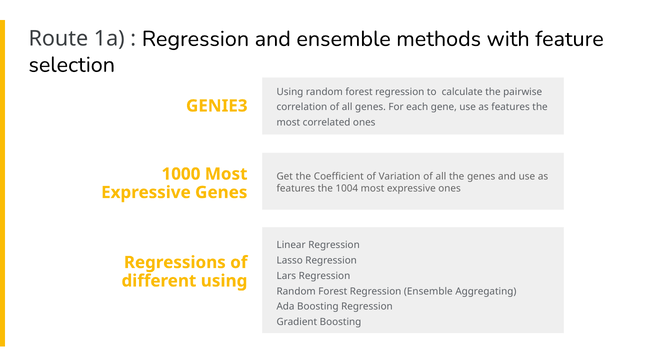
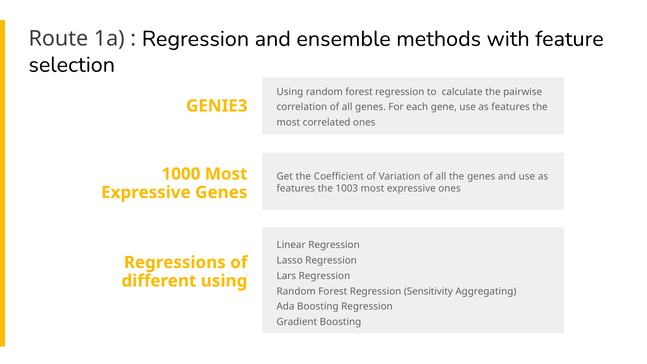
1004: 1004 -> 1003 (347, 188)
Regression Ensemble: Ensemble -> Sensitivity (428, 291)
